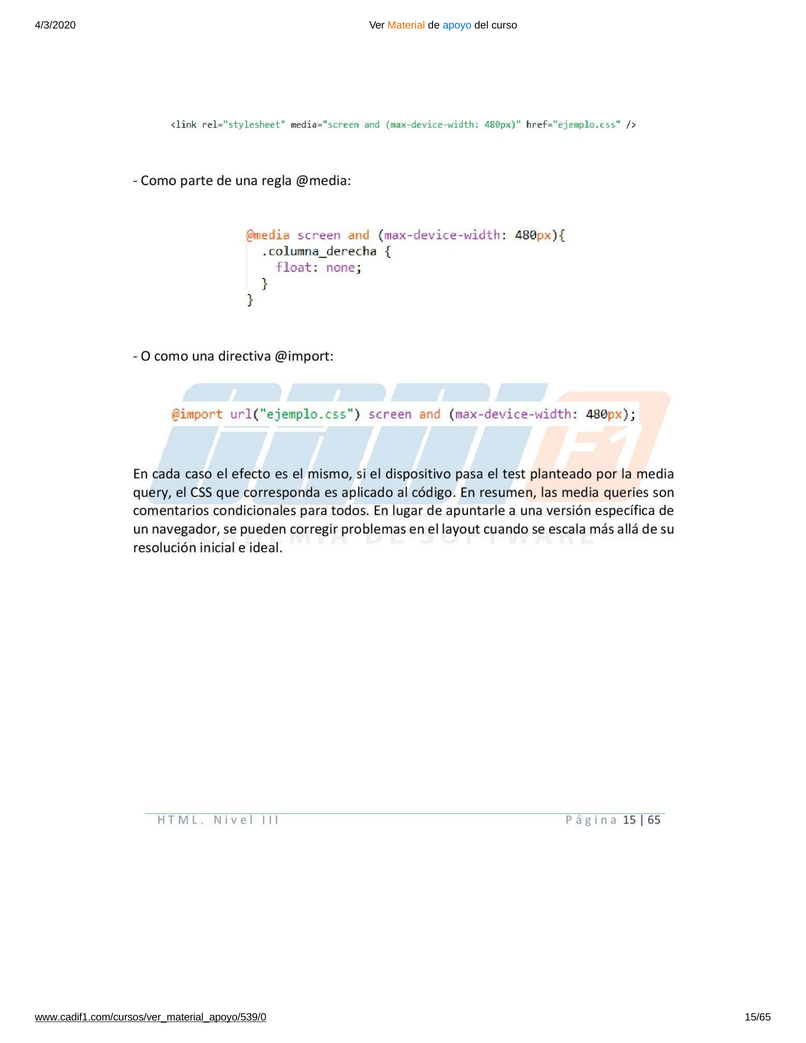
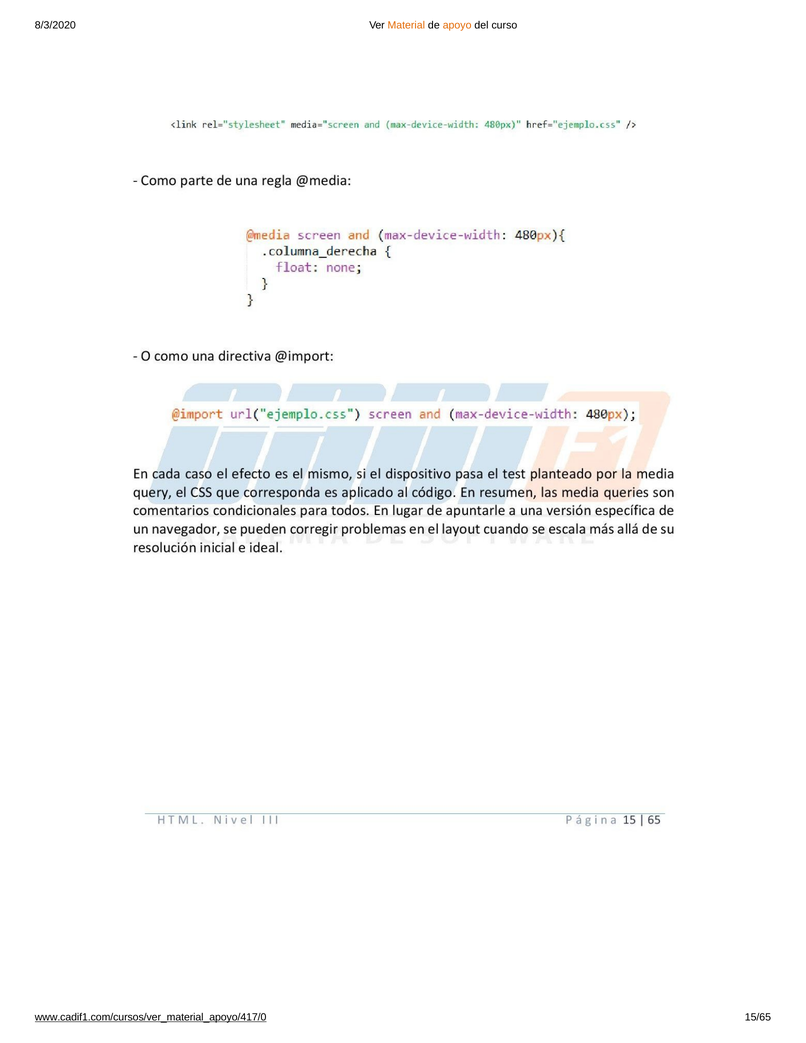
4/3/2020: 4/3/2020 -> 8/3/2020 (55, 25)
apoyo colour: blue -> orange (457, 25)
www.cadif1.com/cursos/ver_material_apoyo/539/0: www.cadif1.com/cursos/ver_material_apoyo/539/0 -> www.cadif1.com/cursos/ver_material_apoyo/417/0 (151, 1017)
